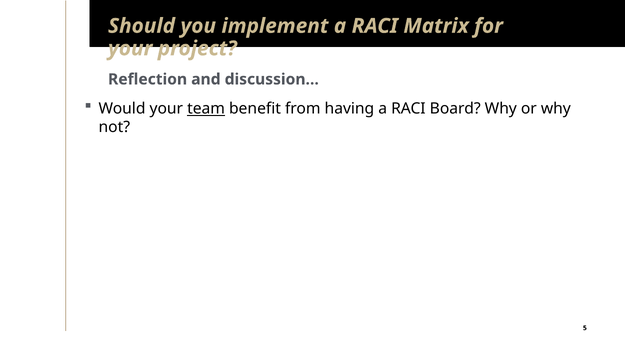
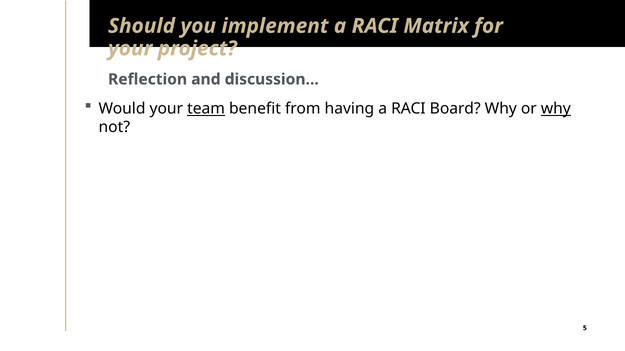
why underline: none -> present (556, 109)
